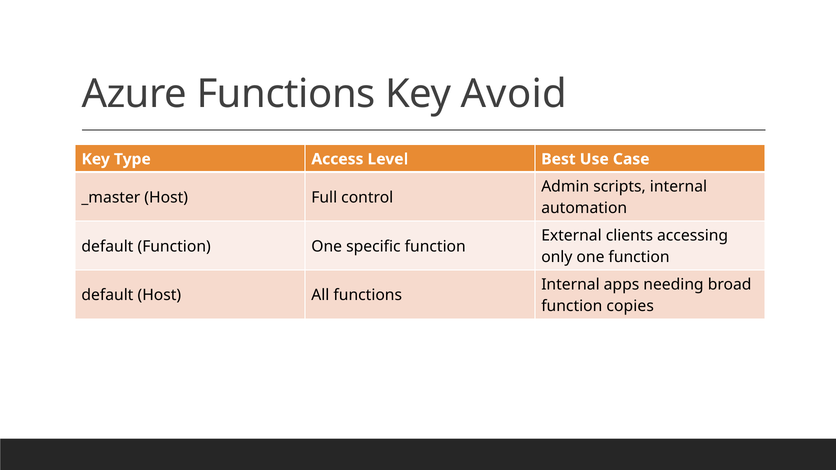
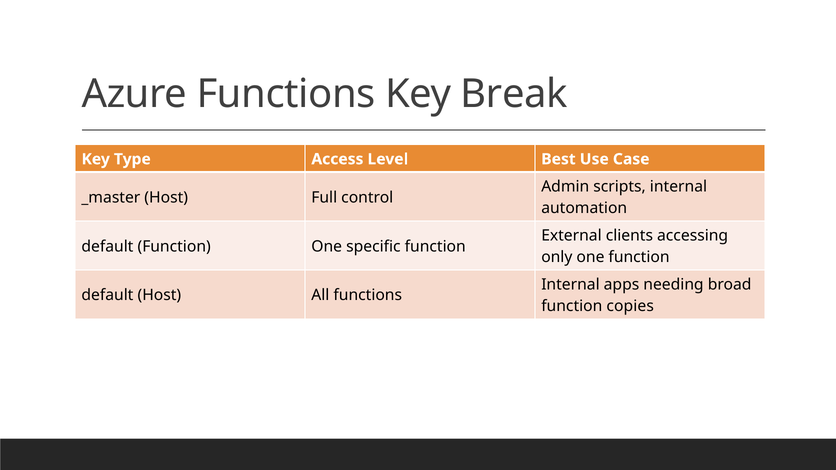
Avoid: Avoid -> Break (514, 94)
